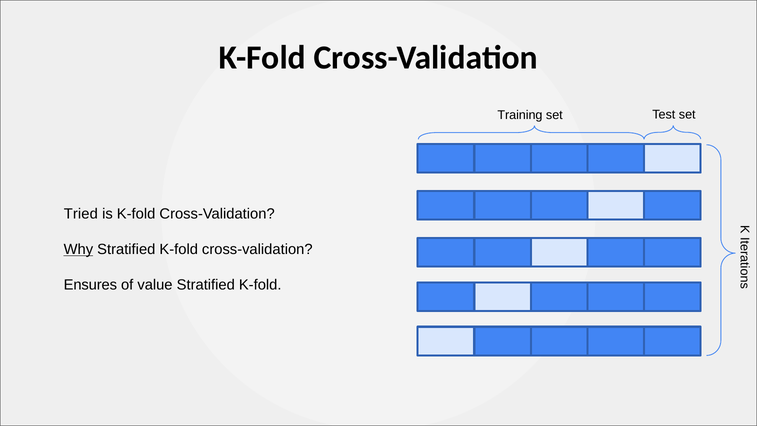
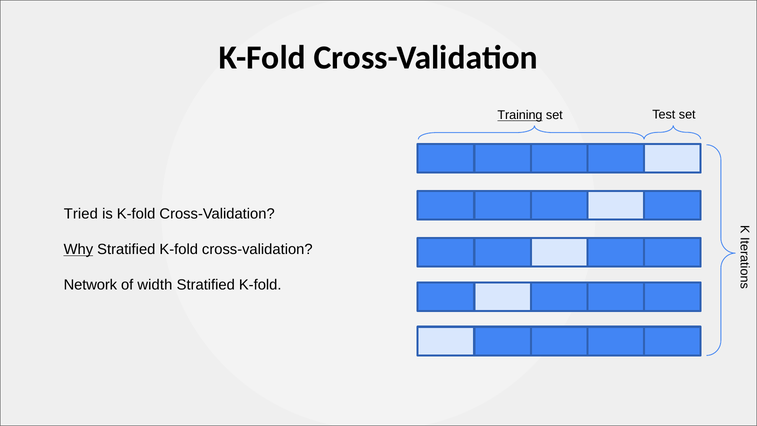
Training underline: none -> present (520, 115)
Ensures: Ensures -> Network (90, 285)
value: value -> width (155, 285)
